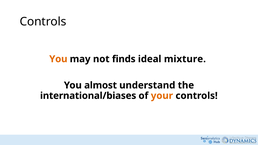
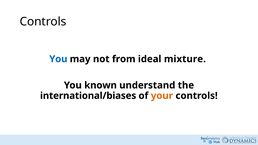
You colour: orange -> blue (58, 59)
finds: finds -> from (124, 59)
almost: almost -> known (101, 85)
